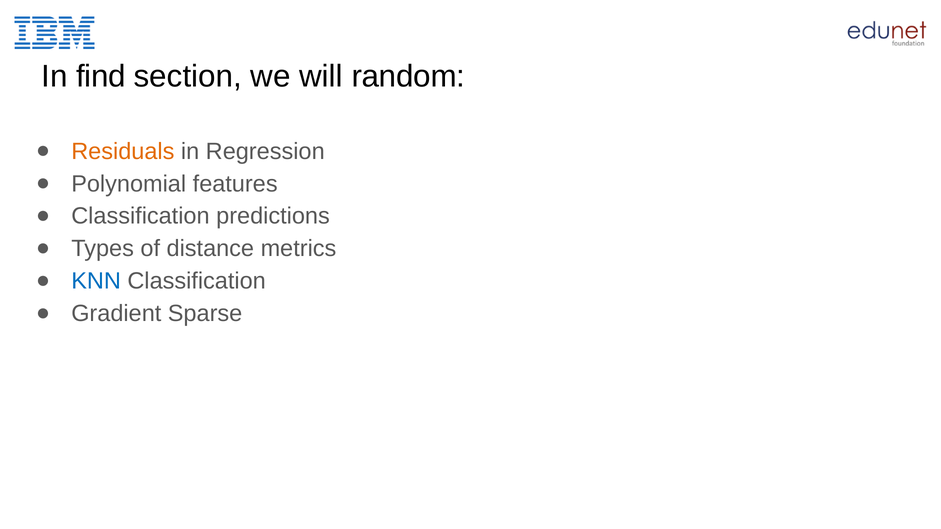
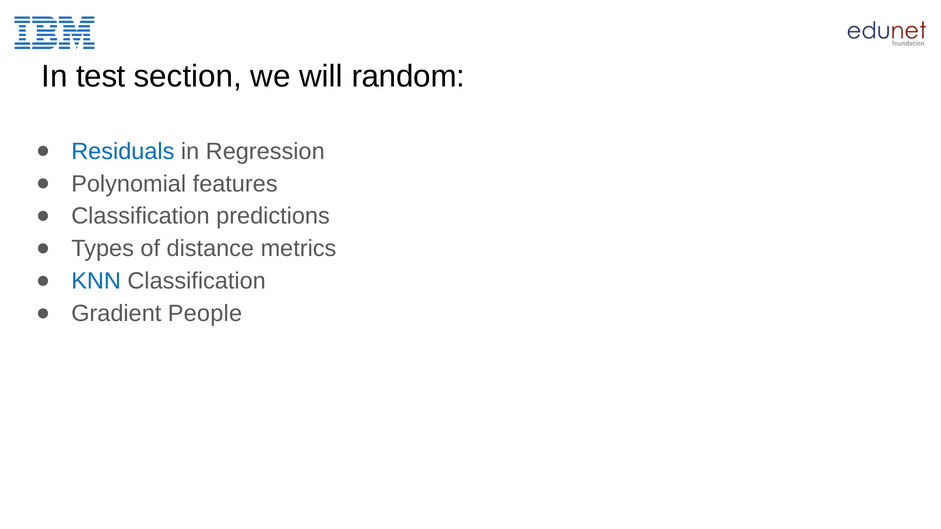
find: find -> test (101, 76)
Residuals colour: orange -> blue (123, 151)
Sparse: Sparse -> People (205, 314)
